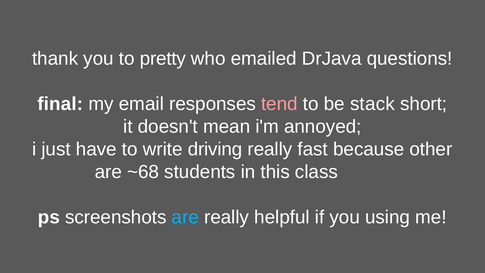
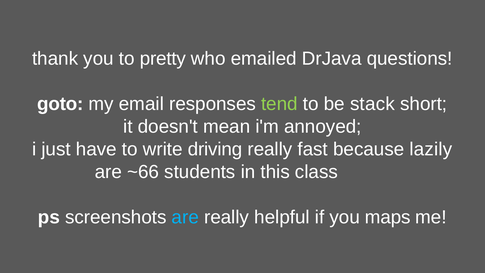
final: final -> goto (60, 104)
tend colour: pink -> light green (279, 104)
other: other -> lazily (431, 149)
~68: ~68 -> ~66 (143, 172)
using: using -> maps (388, 217)
